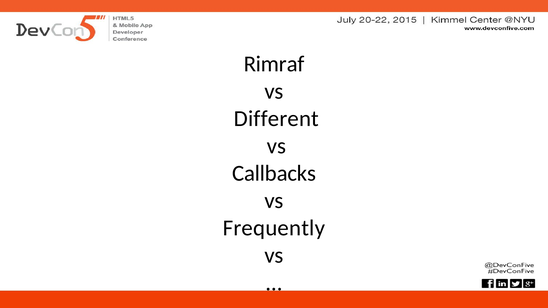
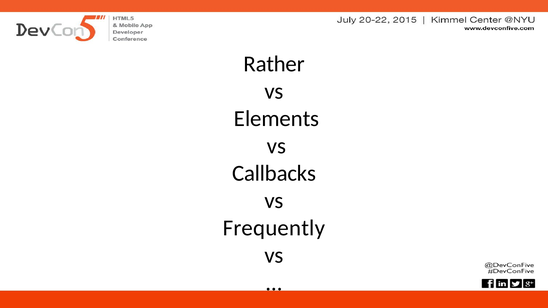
Rimraf: Rimraf -> Rather (274, 64)
Different: Different -> Elements (277, 119)
